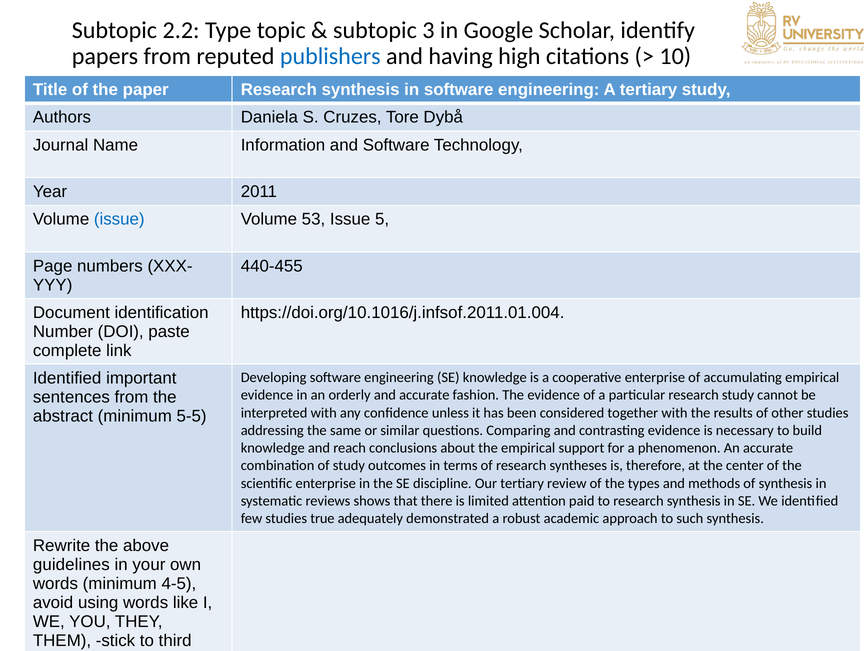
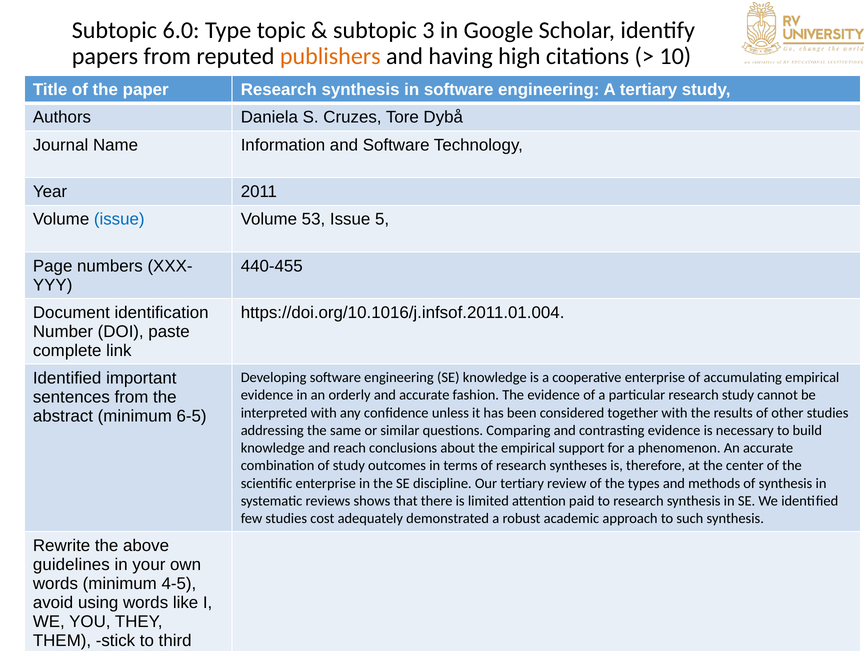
2.2: 2.2 -> 6.0 (181, 30)
publishers colour: blue -> orange (330, 57)
5-5: 5-5 -> 6-5 (192, 416)
true: true -> cost (322, 519)
